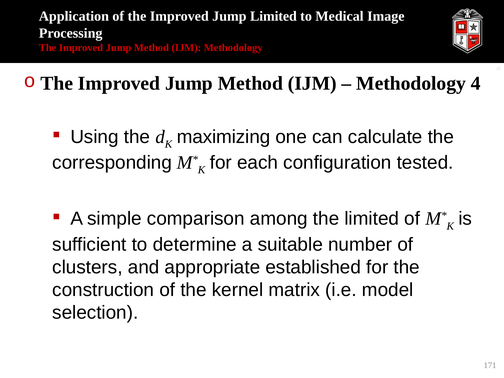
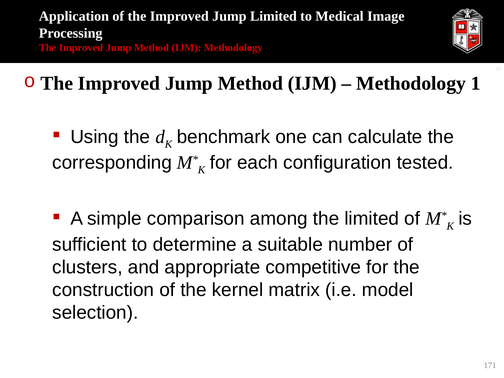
4: 4 -> 1 (476, 83)
maximizing: maximizing -> benchmark (223, 137)
established: established -> competitive (313, 267)
